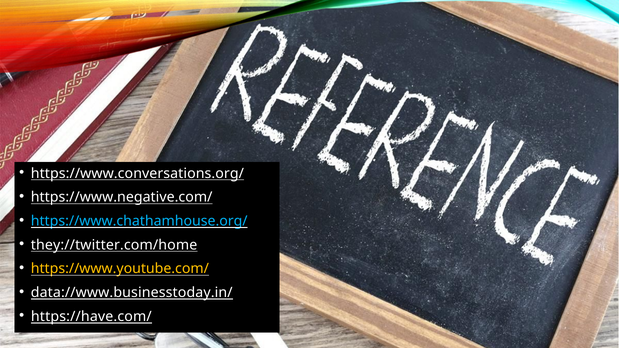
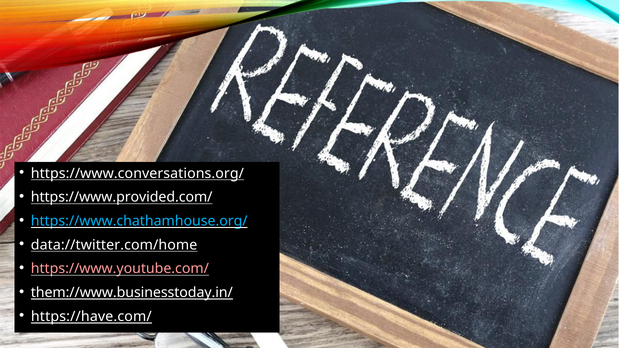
https://www.negative.com/: https://www.negative.com/ -> https://www.provided.com/ (122, 197)
they://twitter.com/home: they://twitter.com/home -> data://twitter.com/home (114, 245)
https://www.youtube.com/ colour: yellow -> pink (120, 269)
data://www.businesstoday.in/: data://www.businesstoday.in/ -> them://www.businesstoday.in/ (132, 293)
